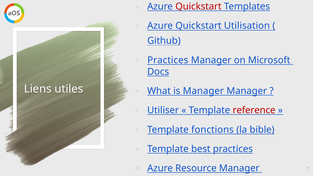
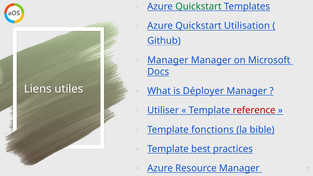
Quickstart colour: red -> green (198, 6)
Practices: Practices -> Manager (168, 60)
is Manager: Manager -> Déployer (203, 91)
